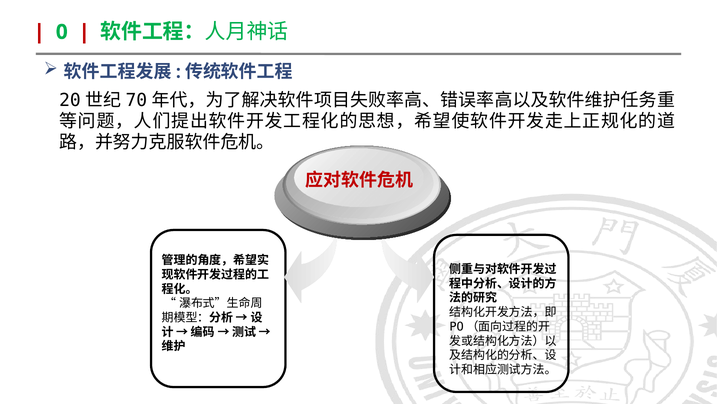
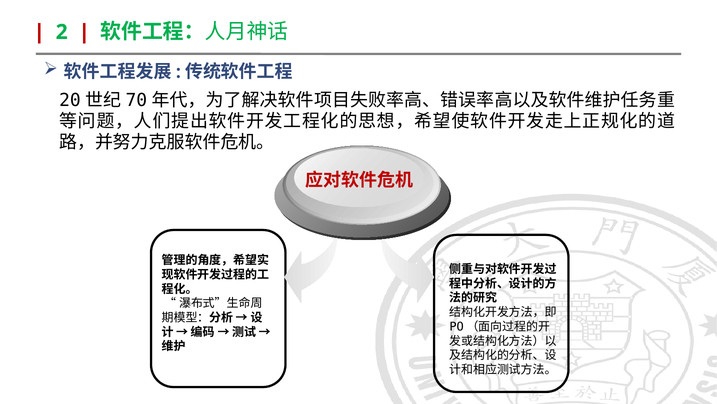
0: 0 -> 2 (62, 32)
